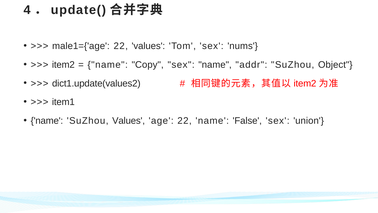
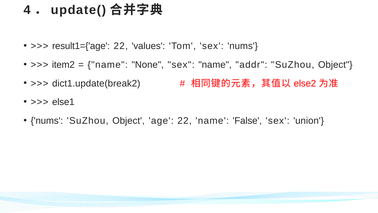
male1={'age: male1={'age -> result1={'age (81, 46)
Copy: Copy -> None (148, 65)
dict1.update(values2: dict1.update(values2 -> dict1.update(break2 (96, 83)
item2: item2 -> else2 (305, 83)
item1: item1 -> else1 (63, 102)
name: name -> nums (47, 121)
Values: Values -> Object (129, 121)
